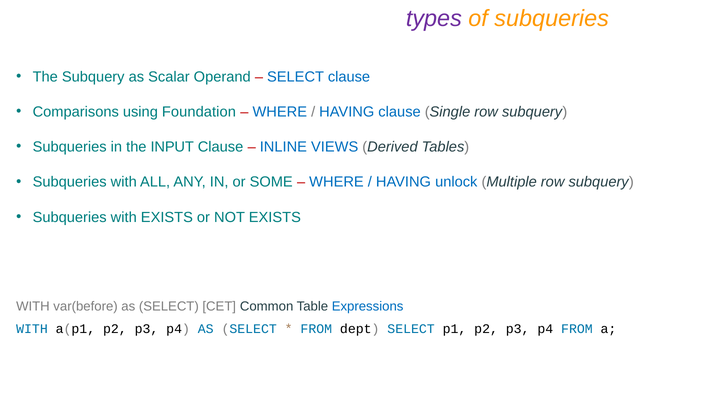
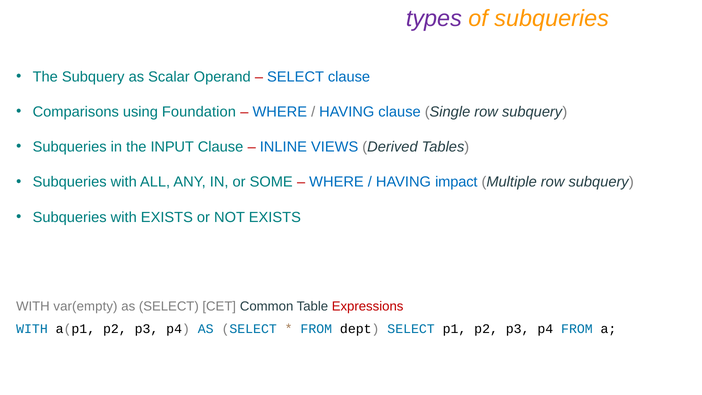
unlock: unlock -> impact (456, 182)
var(before: var(before -> var(empty (85, 306)
Expressions colour: blue -> red (368, 306)
